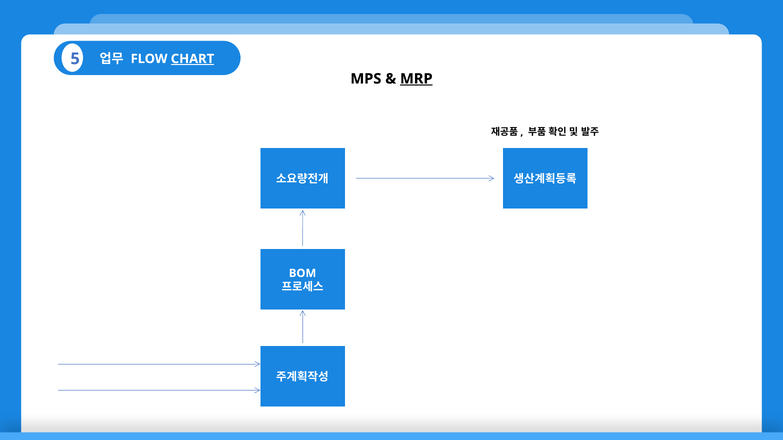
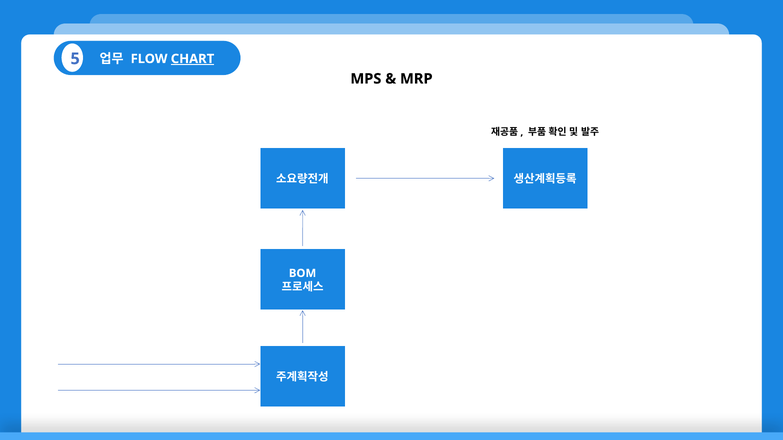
MRP underline: present -> none (416, 79)
